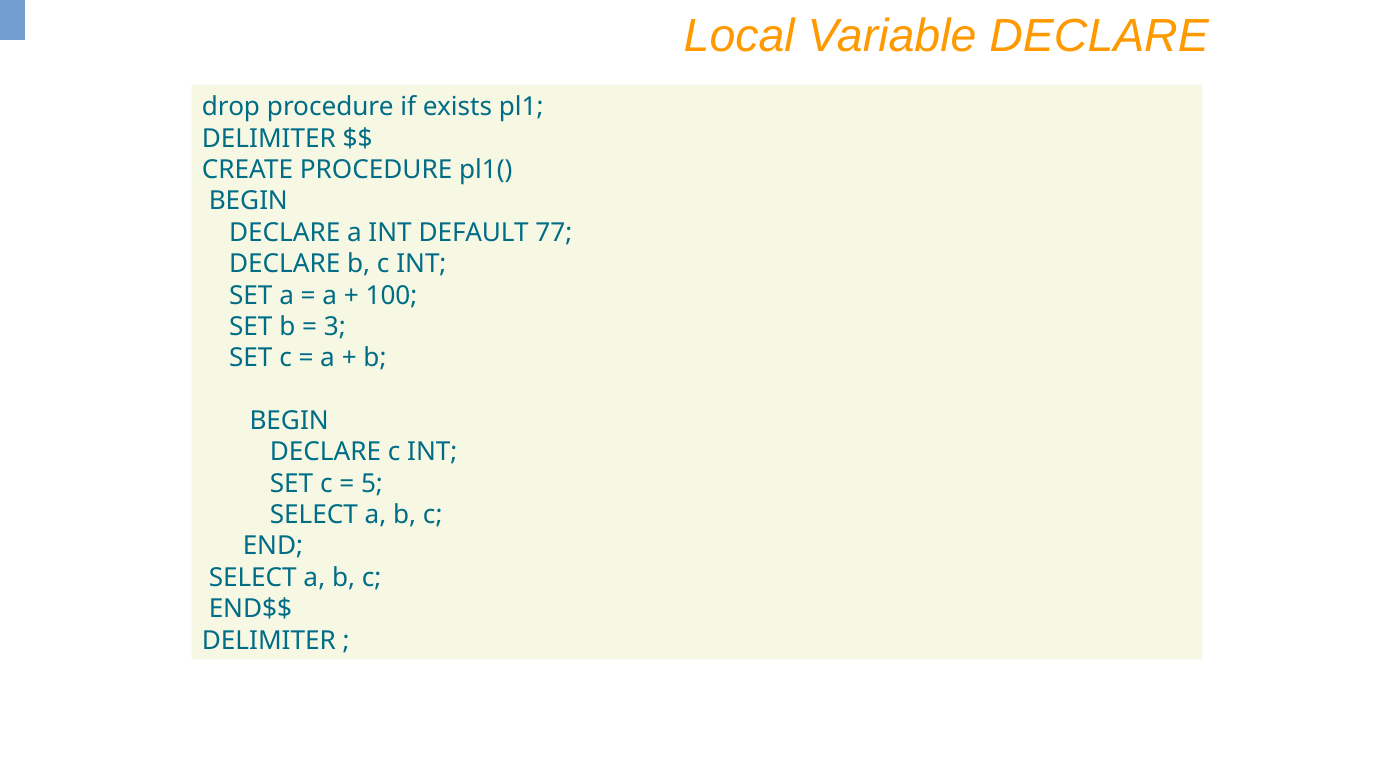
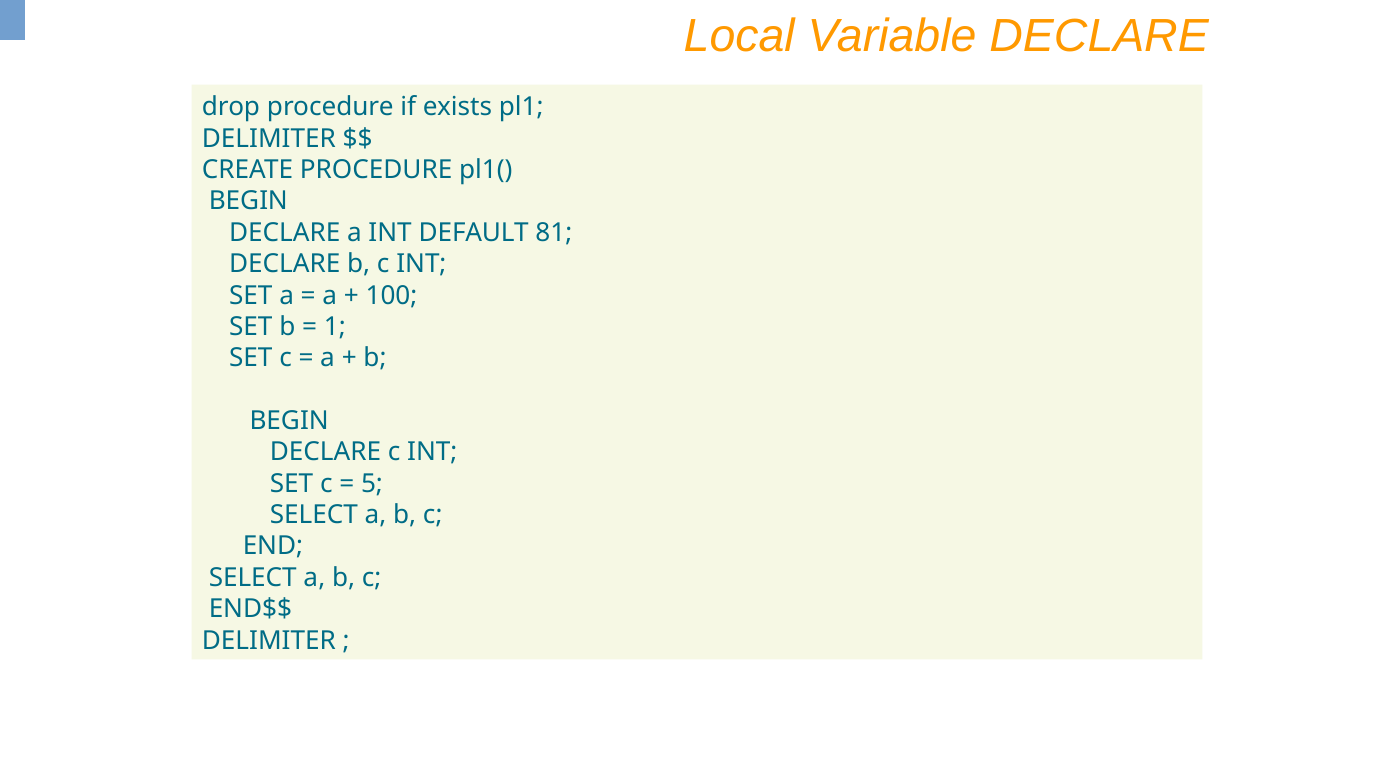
77: 77 -> 81 (554, 233)
3: 3 -> 1 (335, 327)
